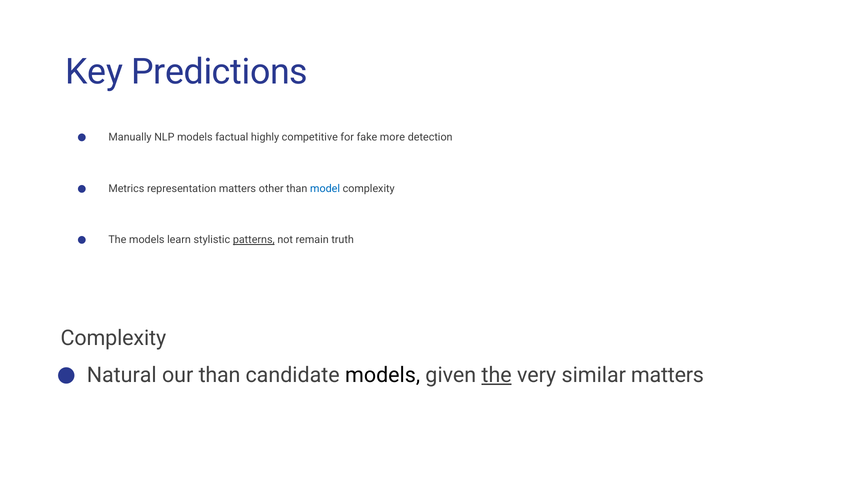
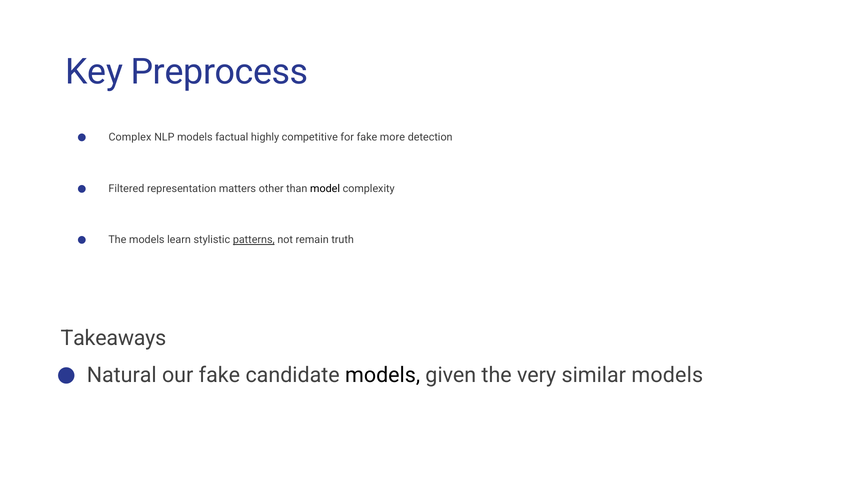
Predictions: Predictions -> Preprocess (220, 72)
Manually: Manually -> Complex (130, 137)
Metrics: Metrics -> Filtered (126, 189)
model colour: blue -> black (325, 189)
Complexity: Complexity -> Takeaways (113, 338)
our than: than -> fake (219, 375)
the underline: present -> none (497, 375)
similar matters: matters -> models (667, 375)
